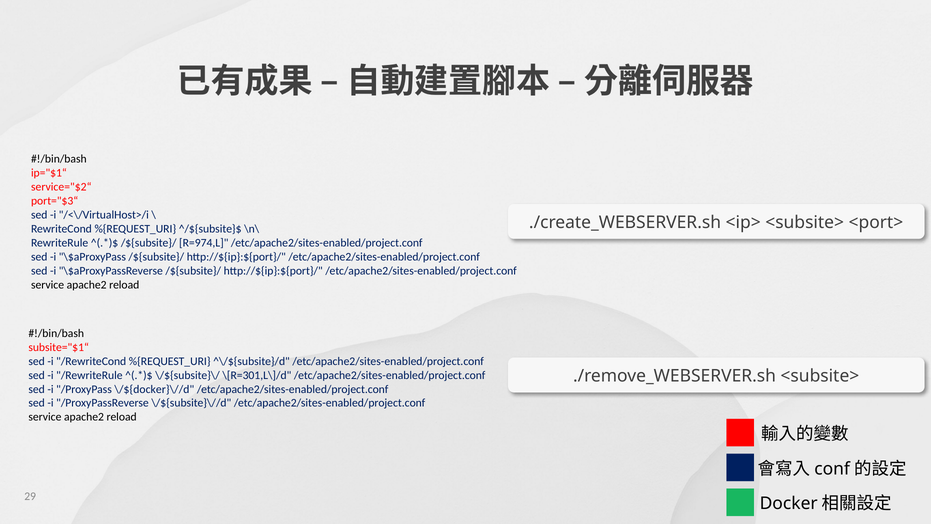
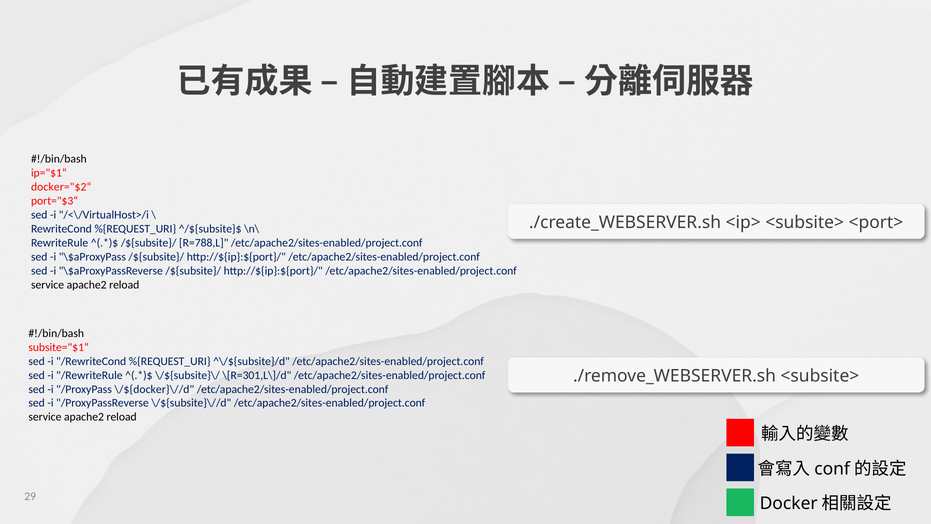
service="$2“: service="$2“ -> docker="$2“ (61, 187)
R=974,L: R=974,L -> R=788,L (204, 243)
